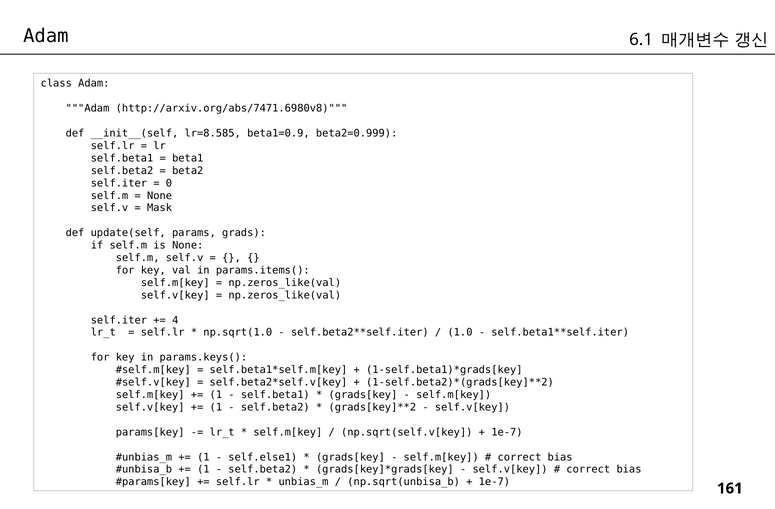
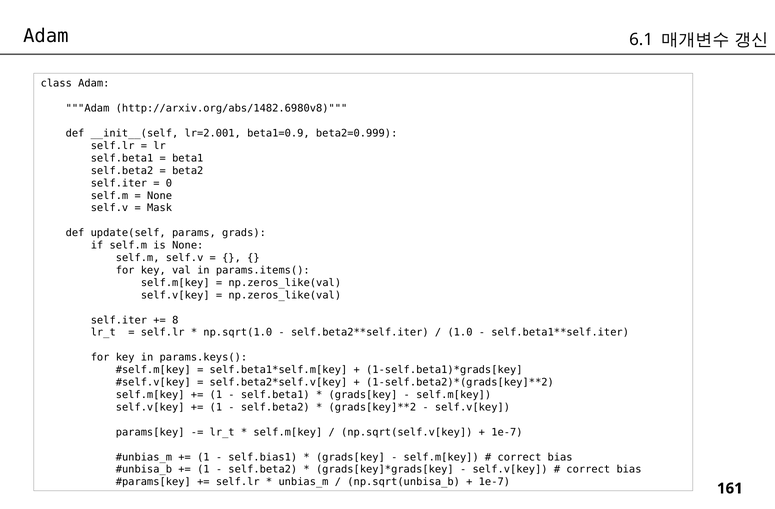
http://arxiv.org/abs/7471.6980v8: http://arxiv.org/abs/7471.6980v8 -> http://arxiv.org/abs/1482.6980v8 (232, 108)
lr=8.585: lr=8.585 -> lr=2.001 (213, 133)
4: 4 -> 8 (175, 320)
self.else1: self.else1 -> self.bias1 (263, 457)
